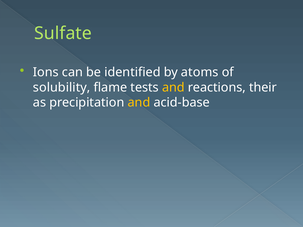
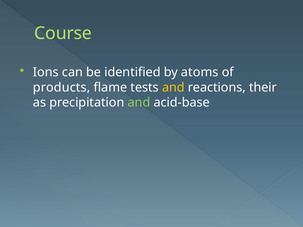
Sulfate: Sulfate -> Course (63, 33)
solubility: solubility -> products (62, 87)
and colour: yellow -> light green (139, 103)
